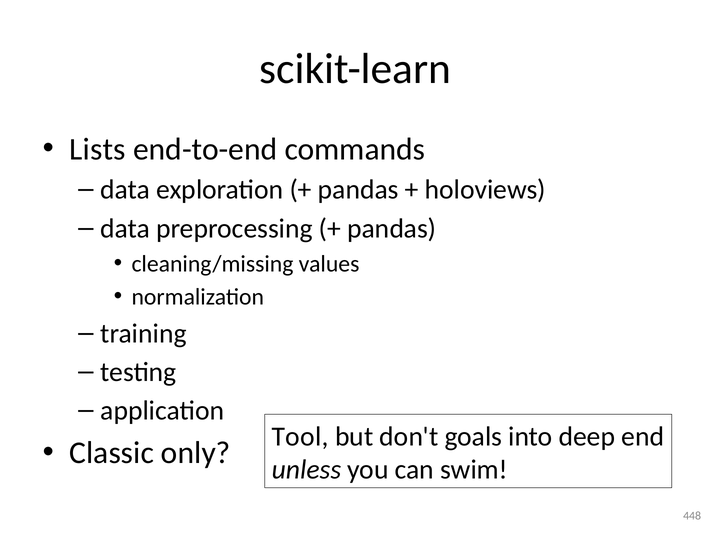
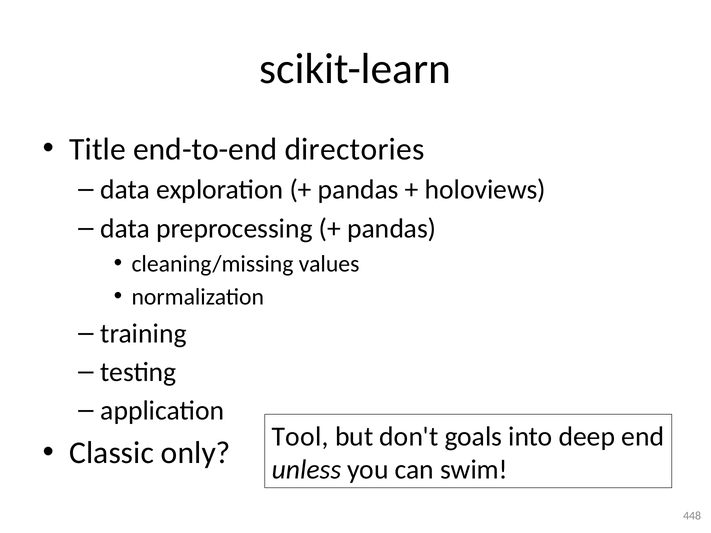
Lists: Lists -> Title (98, 149)
commands: commands -> directories (355, 149)
